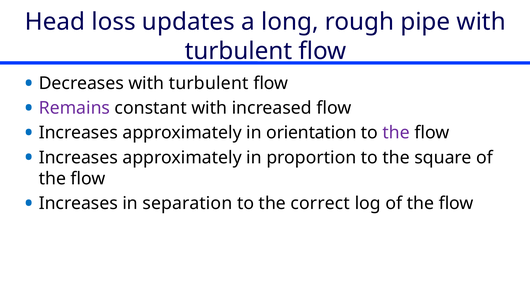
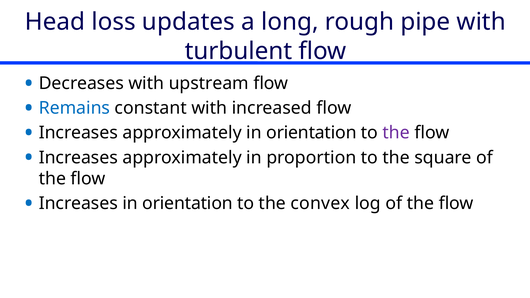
Decreases with turbulent: turbulent -> upstream (209, 83)
Remains colour: purple -> blue (74, 108)
Increases in separation: separation -> orientation (188, 204)
correct: correct -> convex (320, 204)
